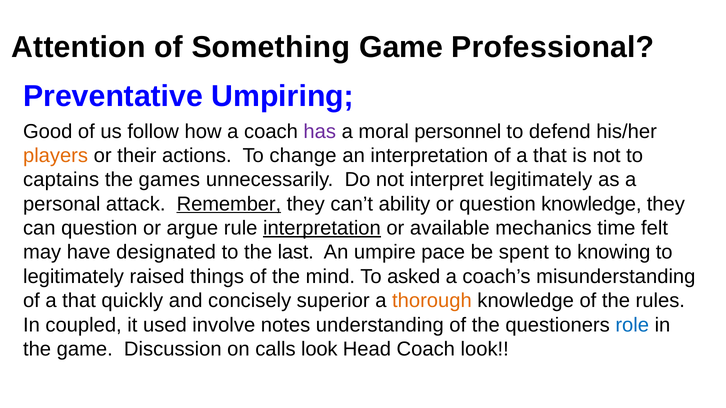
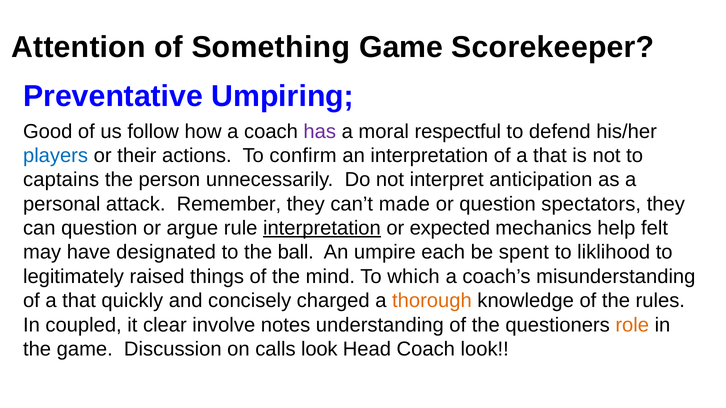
Professional: Professional -> Scorekeeper (553, 47)
personnel: personnel -> respectful (458, 132)
players colour: orange -> blue (56, 156)
change: change -> confirm (303, 156)
games: games -> person (169, 180)
interpret legitimately: legitimately -> anticipation (541, 180)
Remember underline: present -> none (229, 204)
ability: ability -> made (404, 204)
question knowledge: knowledge -> spectators (591, 204)
available: available -> expected (450, 228)
time: time -> help (616, 228)
last: last -> ball (296, 253)
pace: pace -> each (443, 253)
knowing: knowing -> liklihood (614, 253)
asked: asked -> which (414, 277)
superior: superior -> charged (333, 301)
used: used -> clear (165, 325)
role colour: blue -> orange (632, 325)
